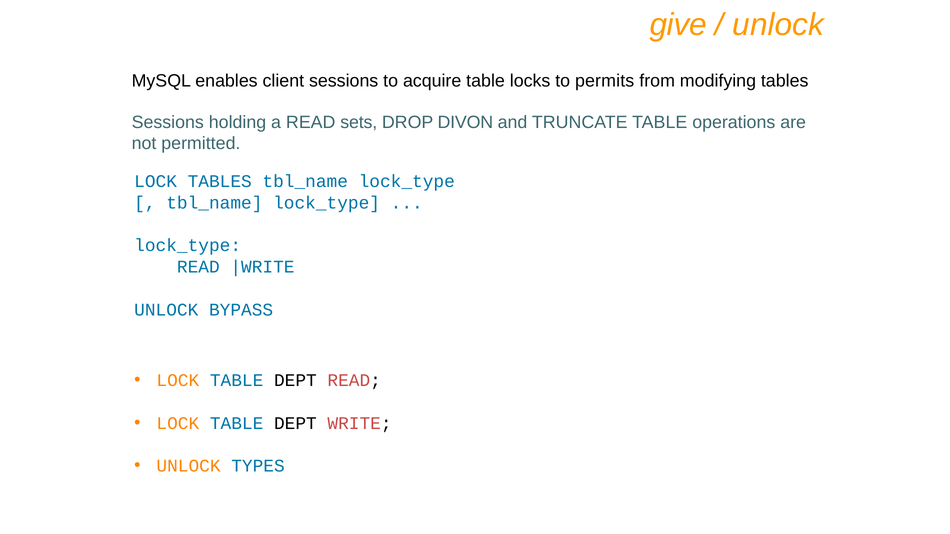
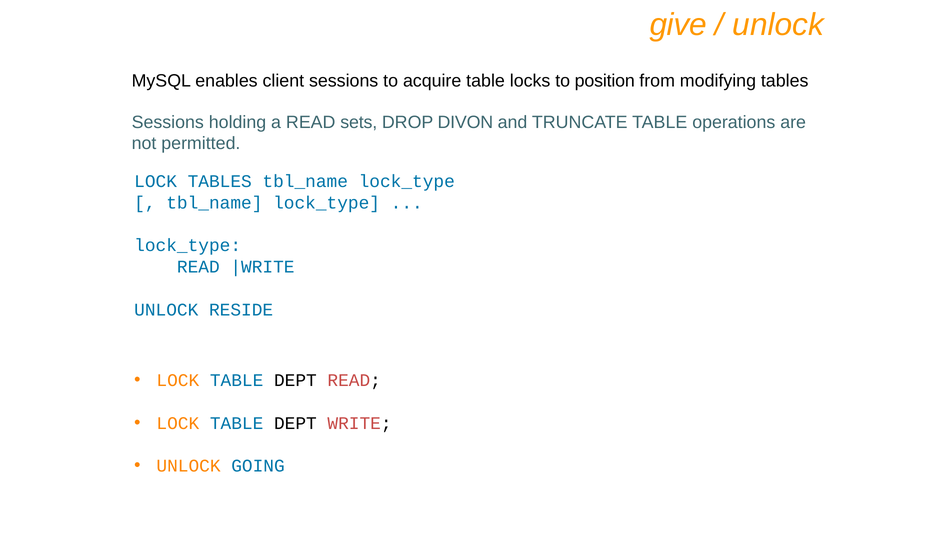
permits: permits -> position (605, 81)
BYPASS: BYPASS -> RESIDE (241, 310)
TYPES: TYPES -> GOING (258, 466)
